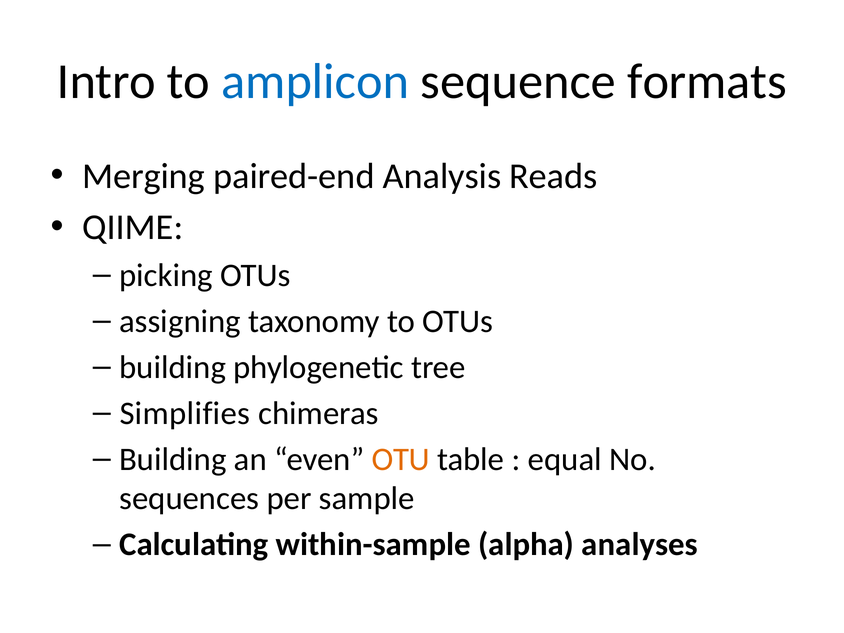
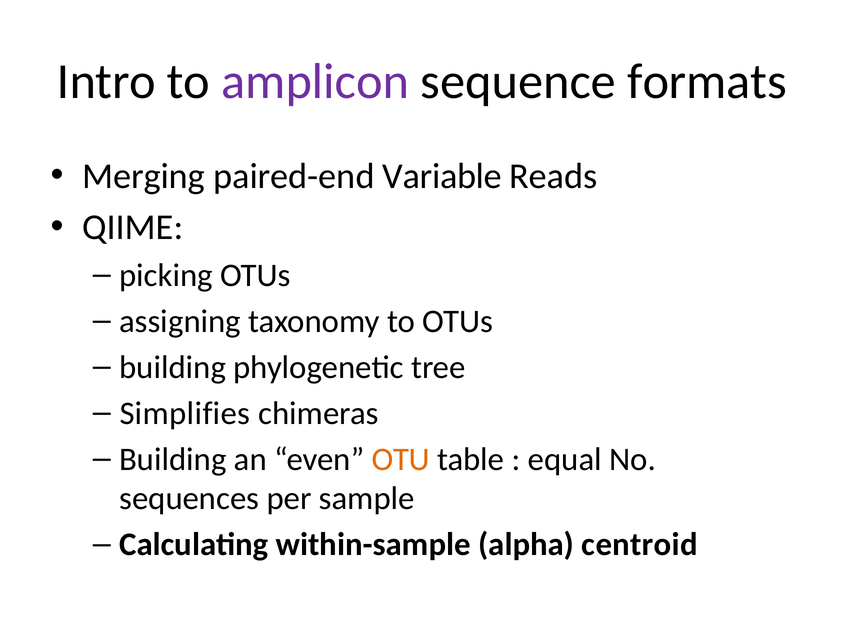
amplicon colour: blue -> purple (315, 82)
Analysis: Analysis -> Variable (442, 176)
analyses: analyses -> centroid (640, 545)
